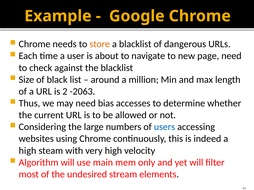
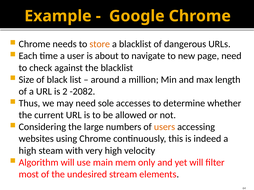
-2063: -2063 -> -2082 (82, 92)
bias: bias -> sole (106, 104)
users colour: blue -> orange (165, 127)
